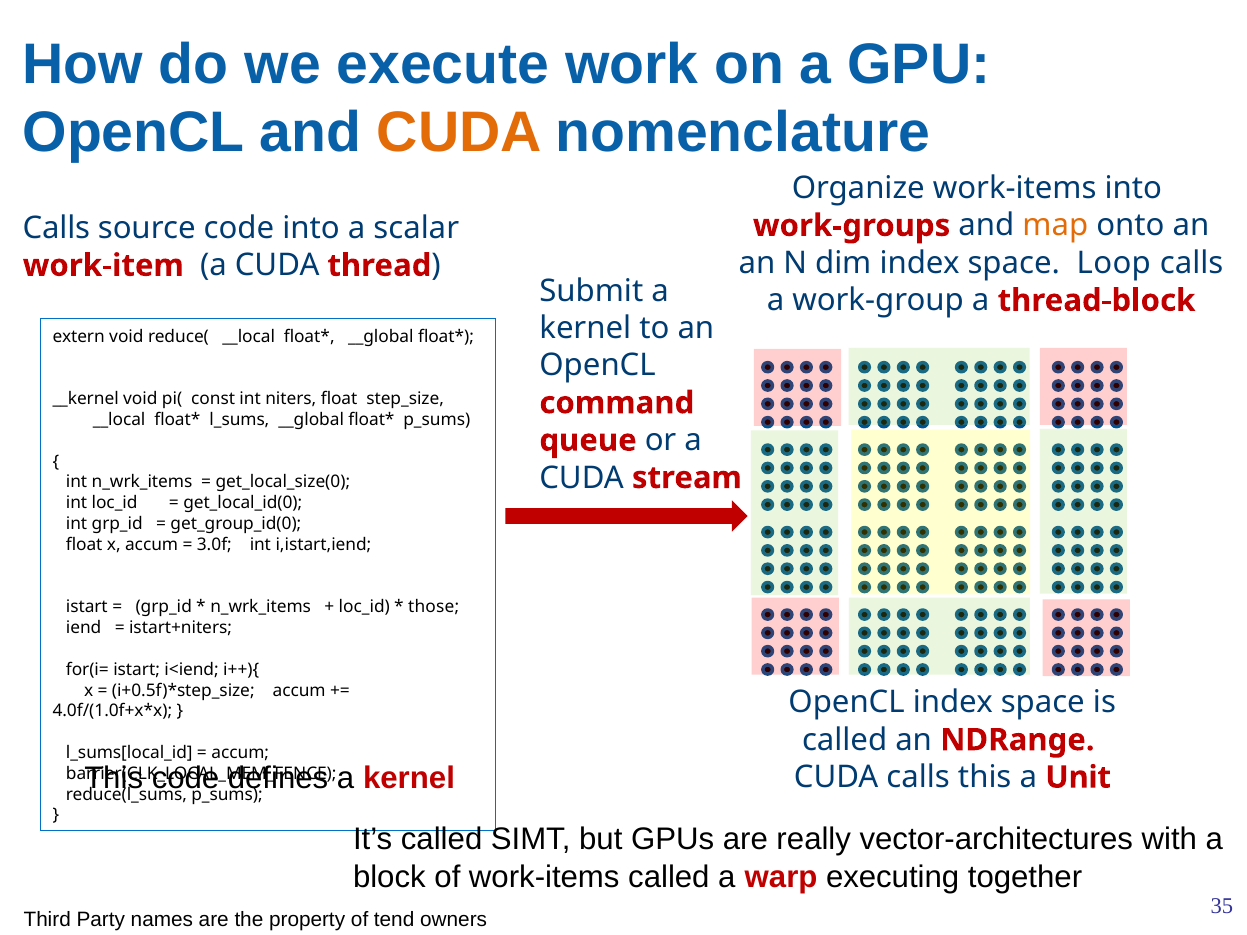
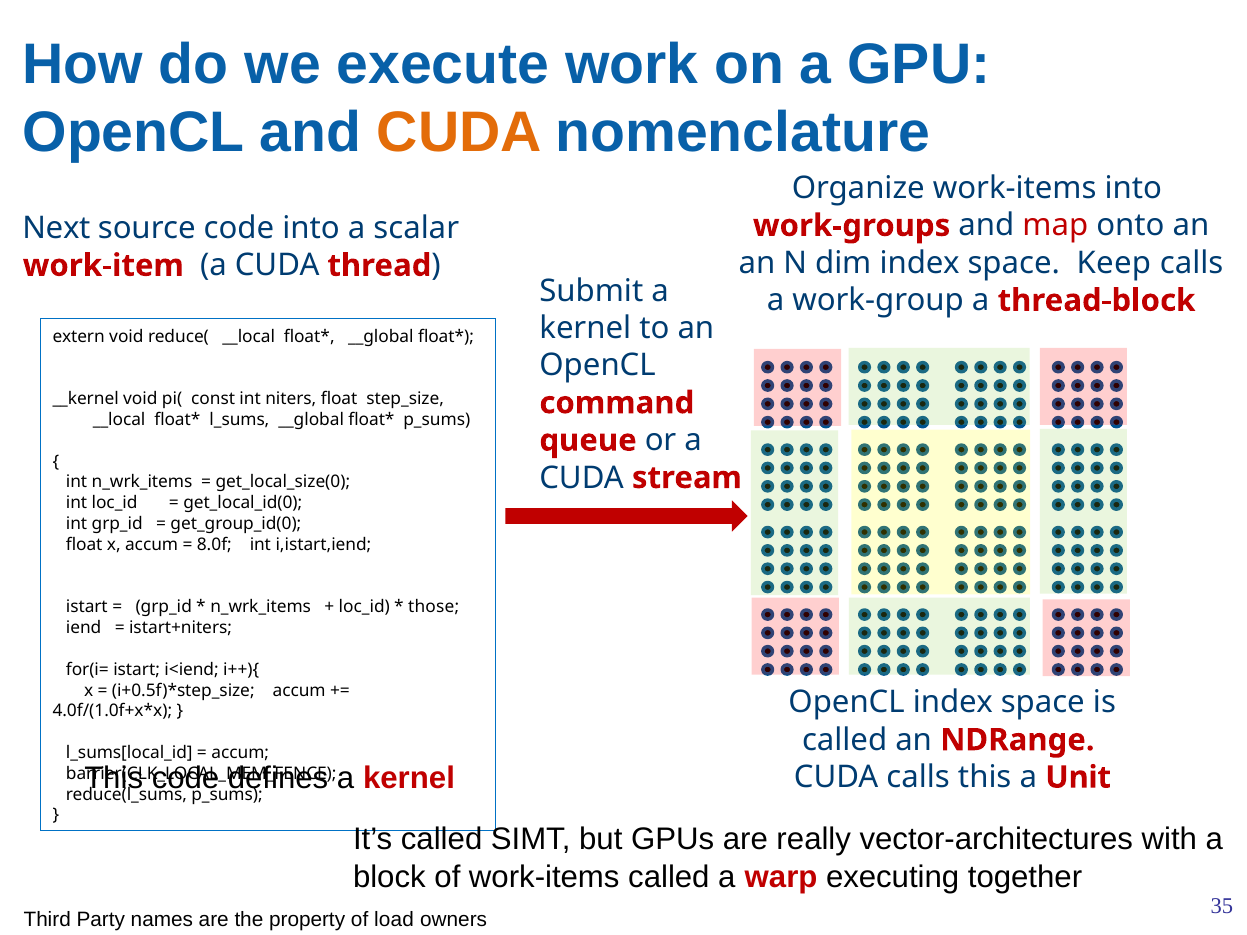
Calls: Calls -> Next (56, 228)
map colour: orange -> red (1055, 226)
Loop: Loop -> Keep (1114, 263)
3.0f: 3.0f -> 8.0f (214, 545)
tend: tend -> load (394, 920)
